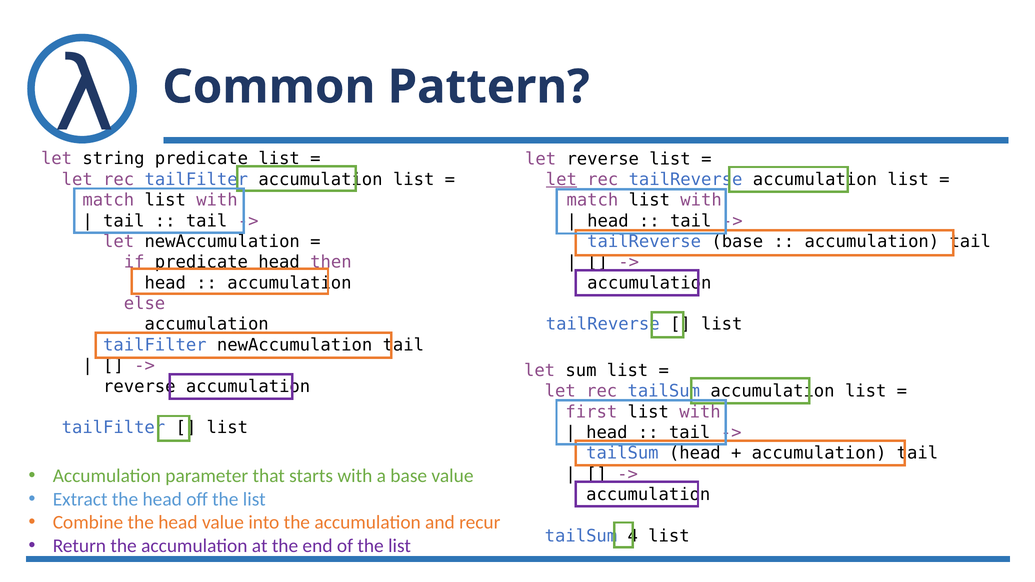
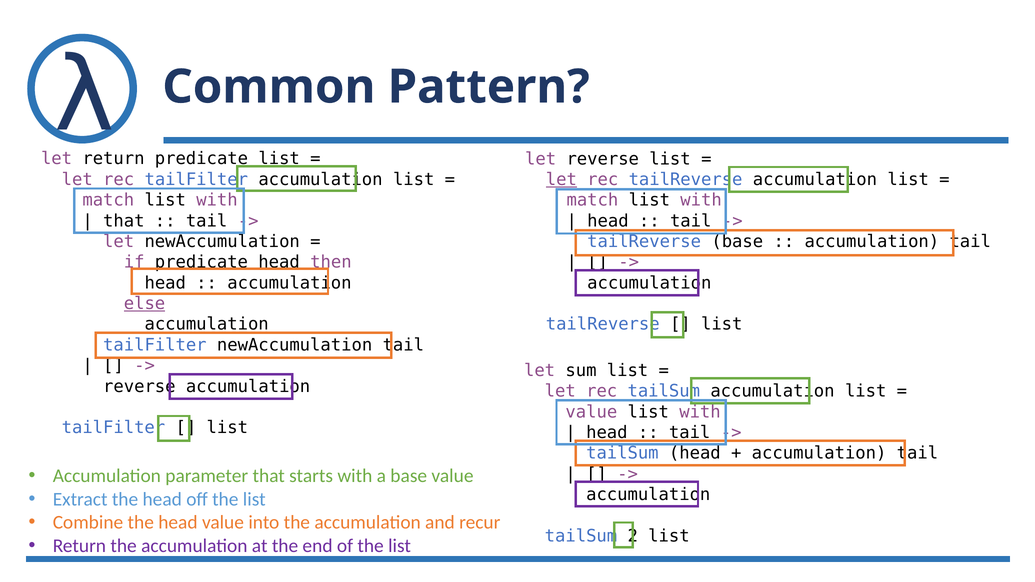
let string: string -> return (113, 159)
tail: tail -> that (124, 221)
else underline: none -> present (145, 304)
first: first -> value (591, 412)
4: 4 -> 2 (633, 536)
